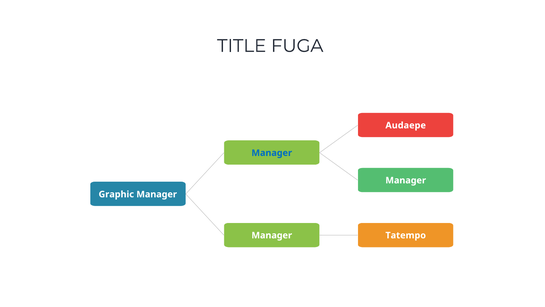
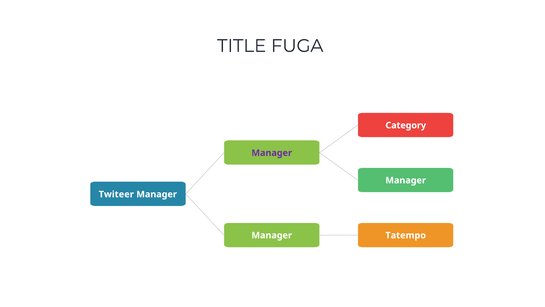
Audaepe: Audaepe -> Category (406, 125)
Manager colour: blue -> purple (272, 153)
Graphic: Graphic -> Twiteer (116, 194)
